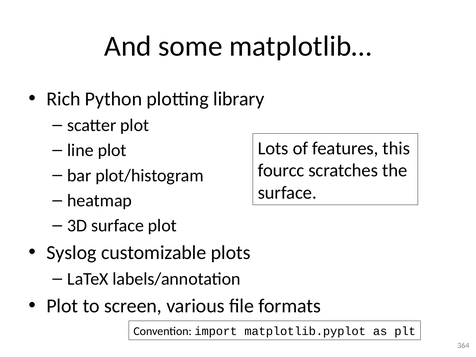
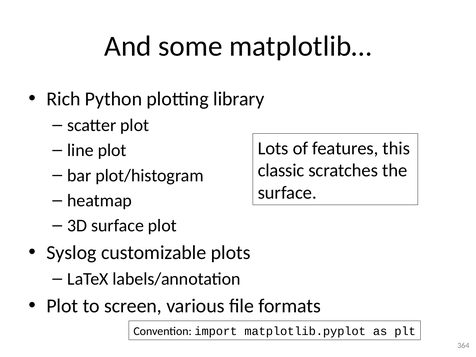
fourcc: fourcc -> classic (281, 170)
